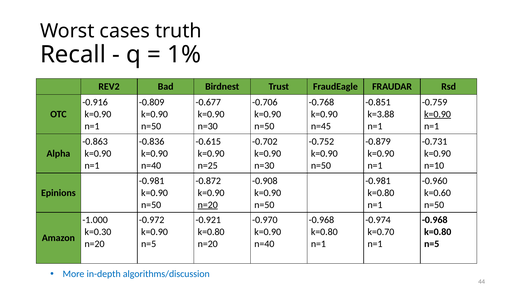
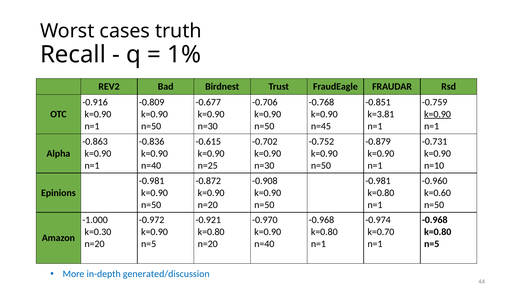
k=3.88: k=3.88 -> k=3.81 (381, 114)
n=20 underline: present -> none (208, 205)
algorithms/discussion: algorithms/discussion -> generated/discussion (166, 274)
